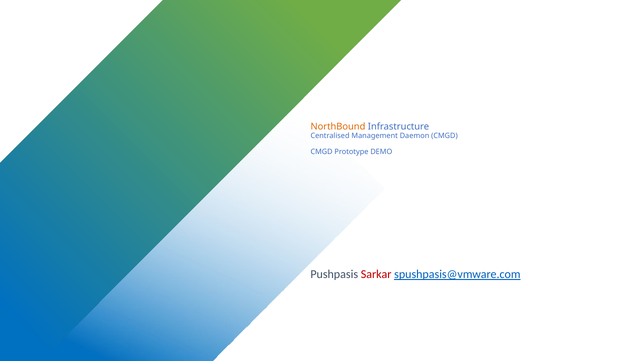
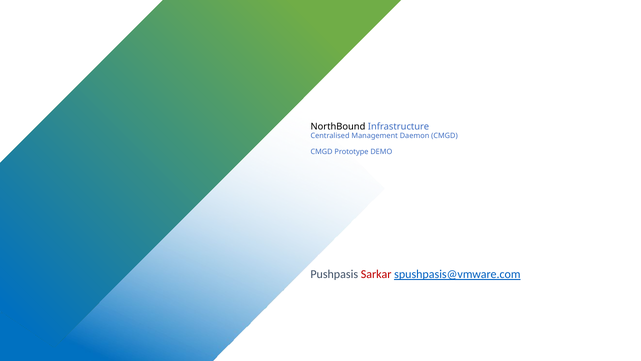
NorthBound colour: orange -> black (338, 127)
